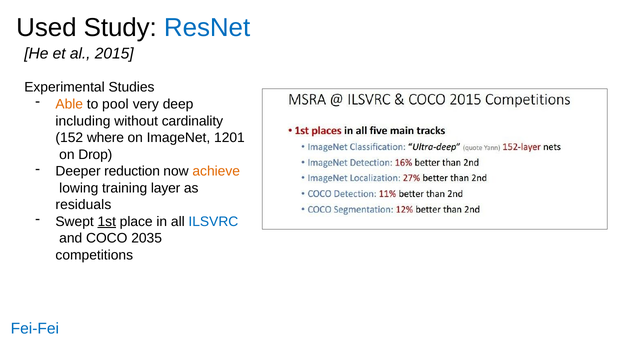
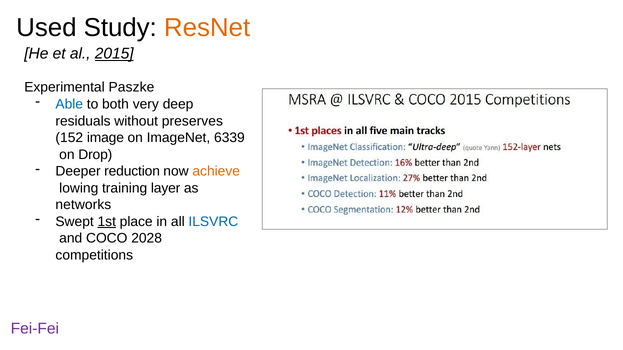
ResNet colour: blue -> orange (207, 28)
2015 underline: none -> present (114, 54)
Studies: Studies -> Paszke (131, 88)
Able colour: orange -> blue (69, 104)
pool: pool -> both (115, 104)
including: including -> residuals (83, 121)
cardinality: cardinality -> preserves (192, 121)
where: where -> image (105, 138)
1201: 1201 -> 6339 (229, 138)
residuals: residuals -> networks (83, 205)
2035: 2035 -> 2028 (147, 239)
Fei-Fei colour: blue -> purple (35, 329)
